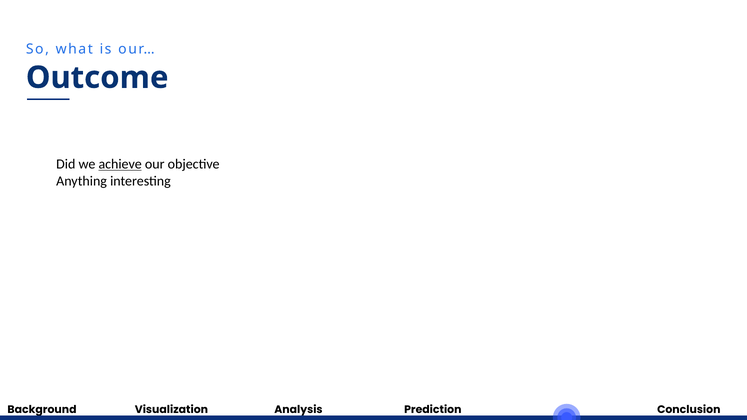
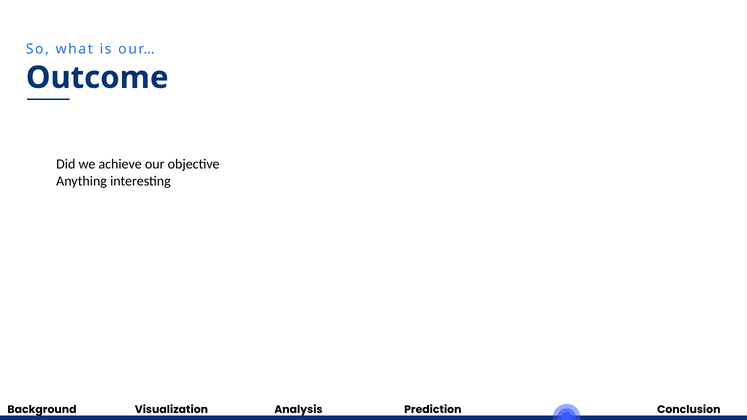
achieve underline: present -> none (120, 164)
